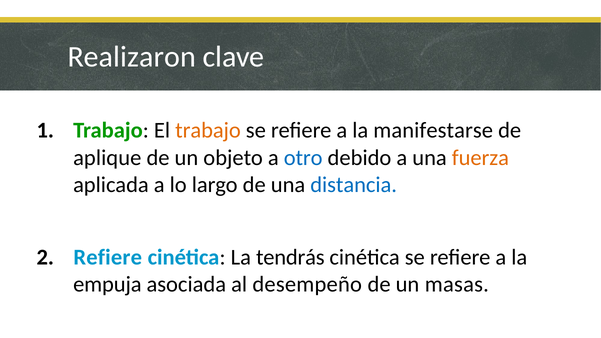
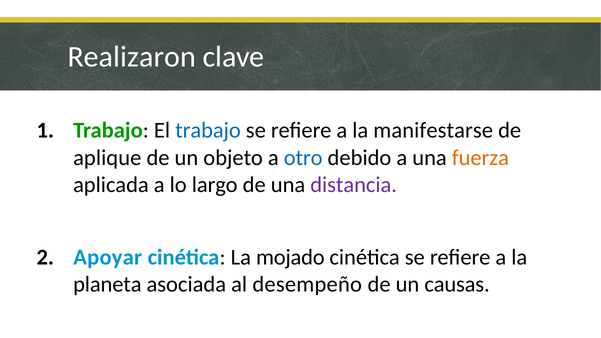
trabajo colour: orange -> blue (208, 131)
distancia colour: blue -> purple (354, 185)
Refiere: Refiere -> Apoyar (108, 258)
tendrás: tendrás -> mojado (290, 258)
empuja: empuja -> planeta (107, 285)
masas: masas -> causas (457, 285)
